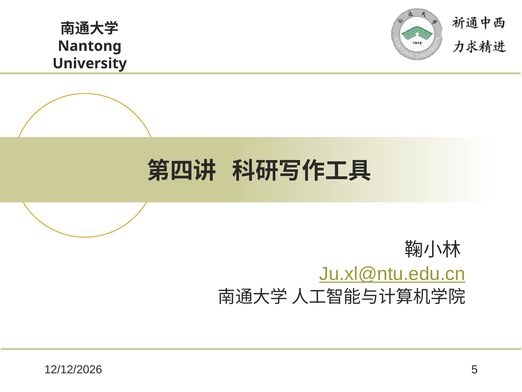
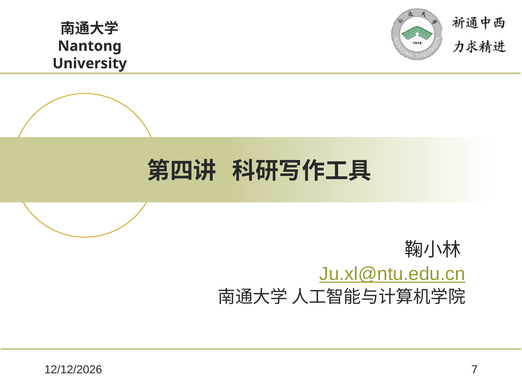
5: 5 -> 7 (475, 369)
